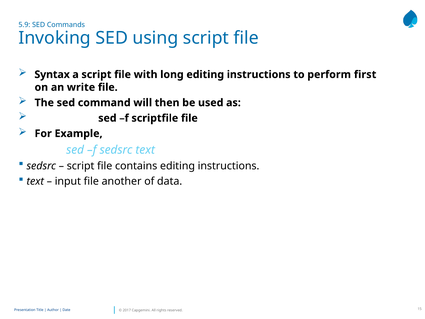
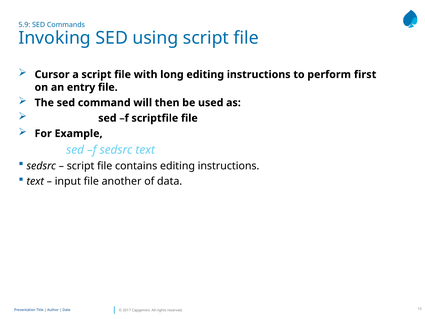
Syntax: Syntax -> Cursor (52, 74)
write: write -> entry (81, 87)
